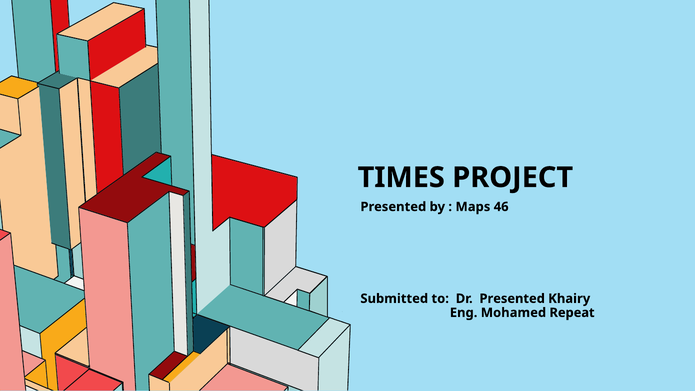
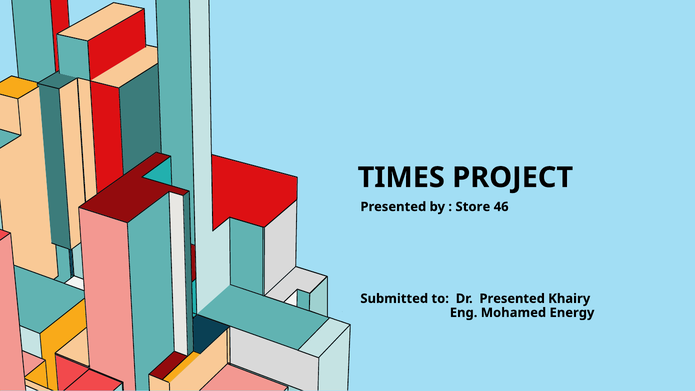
Maps: Maps -> Store (473, 207)
Repeat: Repeat -> Energy (572, 313)
